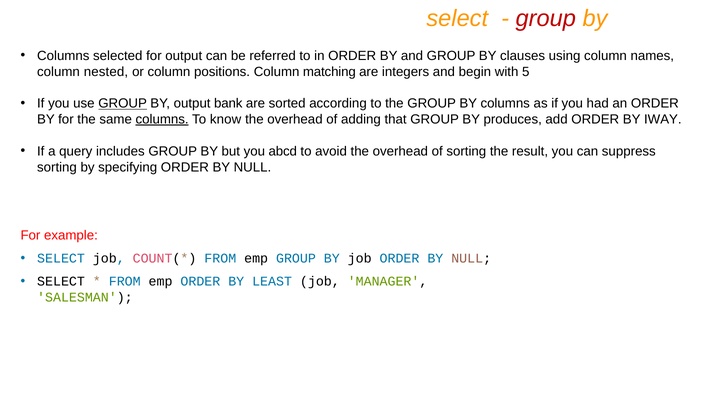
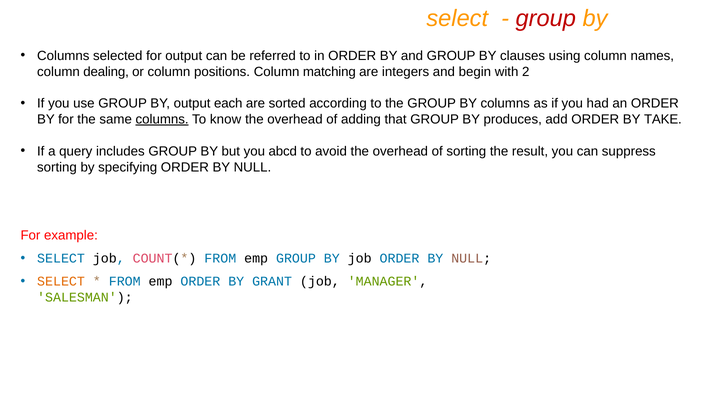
nested: nested -> dealing (106, 72)
5: 5 -> 2 (526, 72)
GROUP underline: present -> none (123, 104)
bank: bank -> each (228, 104)
IWAY: IWAY -> TAKE (663, 119)
SELECT colour: black -> orange (61, 282)
LEAST: LEAST -> GRANT (272, 282)
